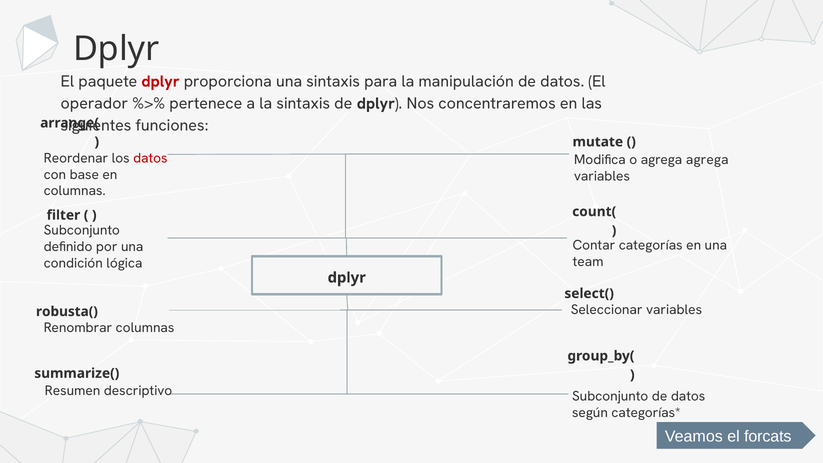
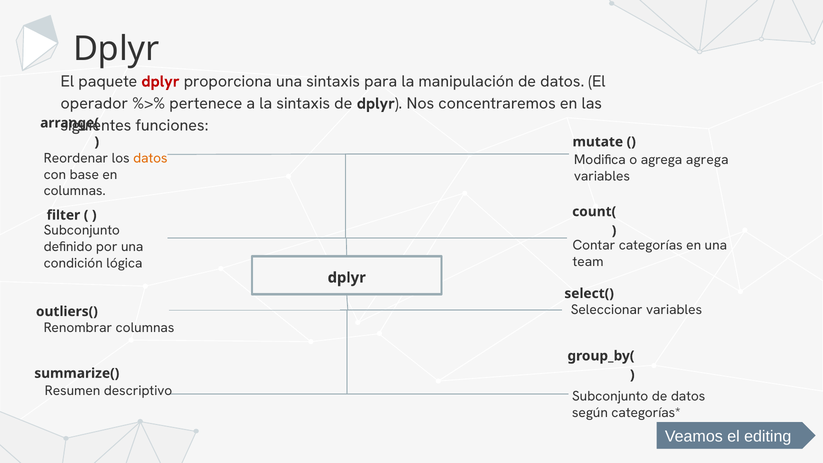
datos colour: red -> orange (150, 158)
robusta(: robusta( -> outliers( (67, 312)
forcats: forcats -> editing (768, 436)
